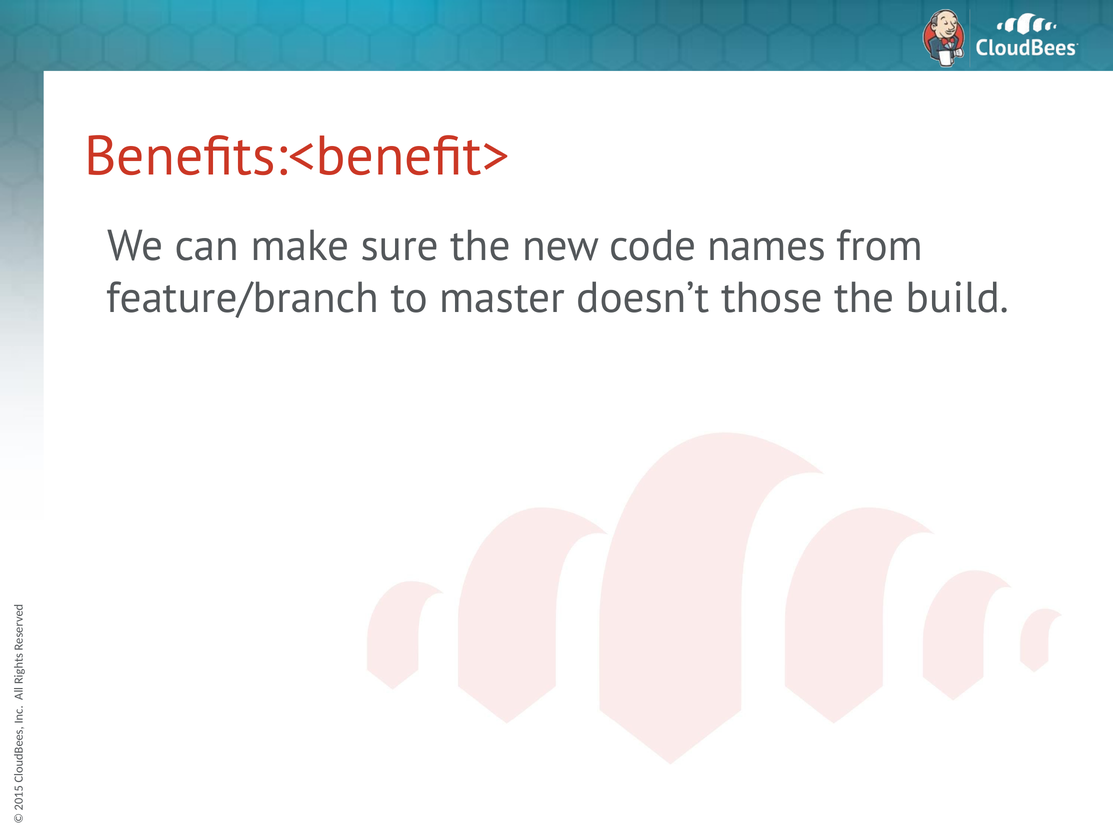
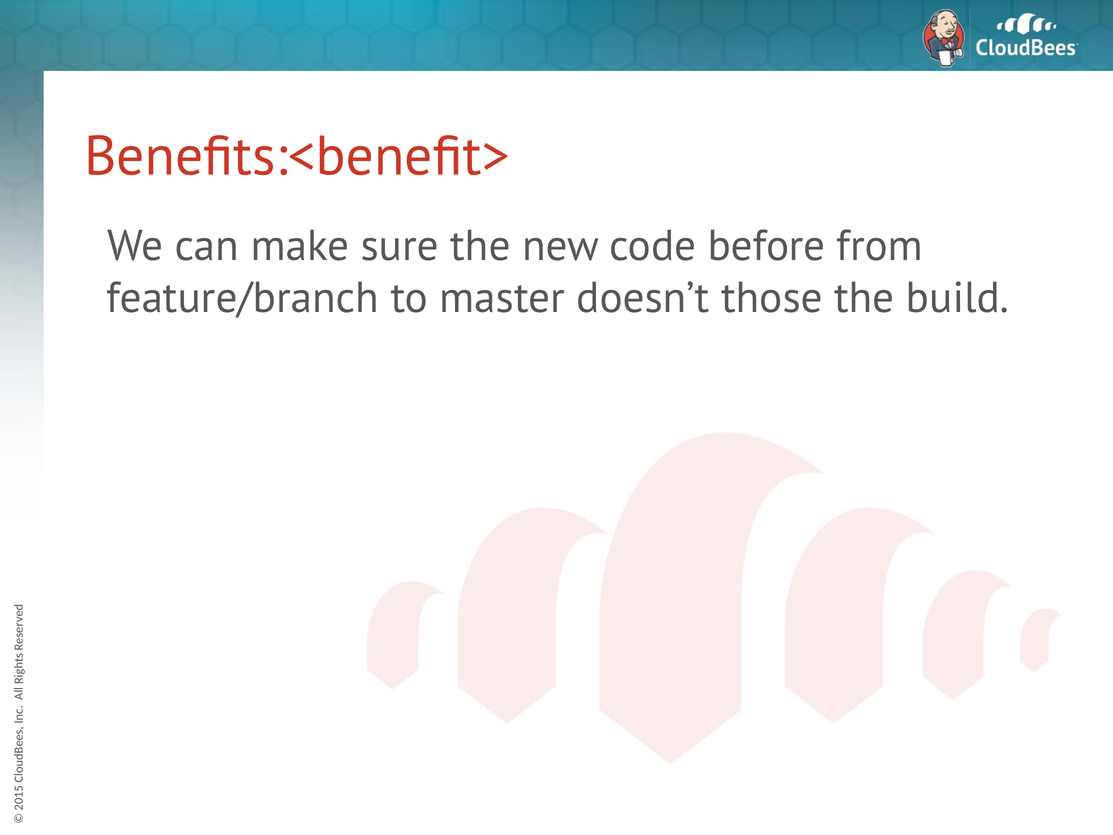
names: names -> before (767, 246)
